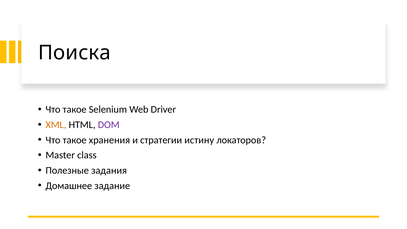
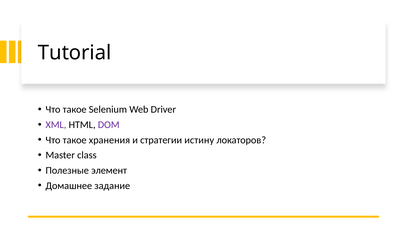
Поиска: Поиска -> Tutorial (75, 53)
XML colour: orange -> purple (56, 125)
задания: задания -> элемент (109, 170)
